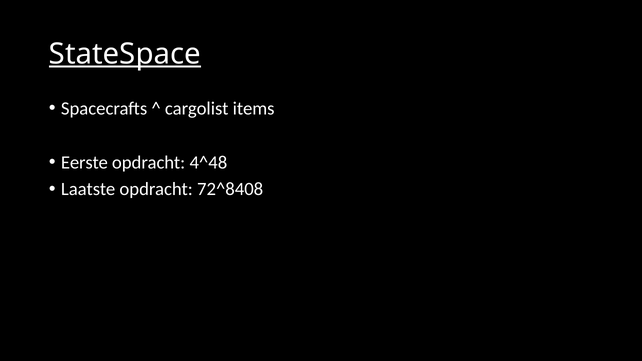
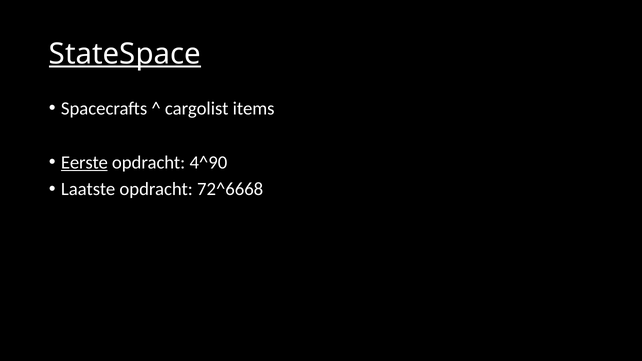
Eerste underline: none -> present (84, 162)
4^48: 4^48 -> 4^90 (208, 162)
72^8408: 72^8408 -> 72^6668 (230, 189)
